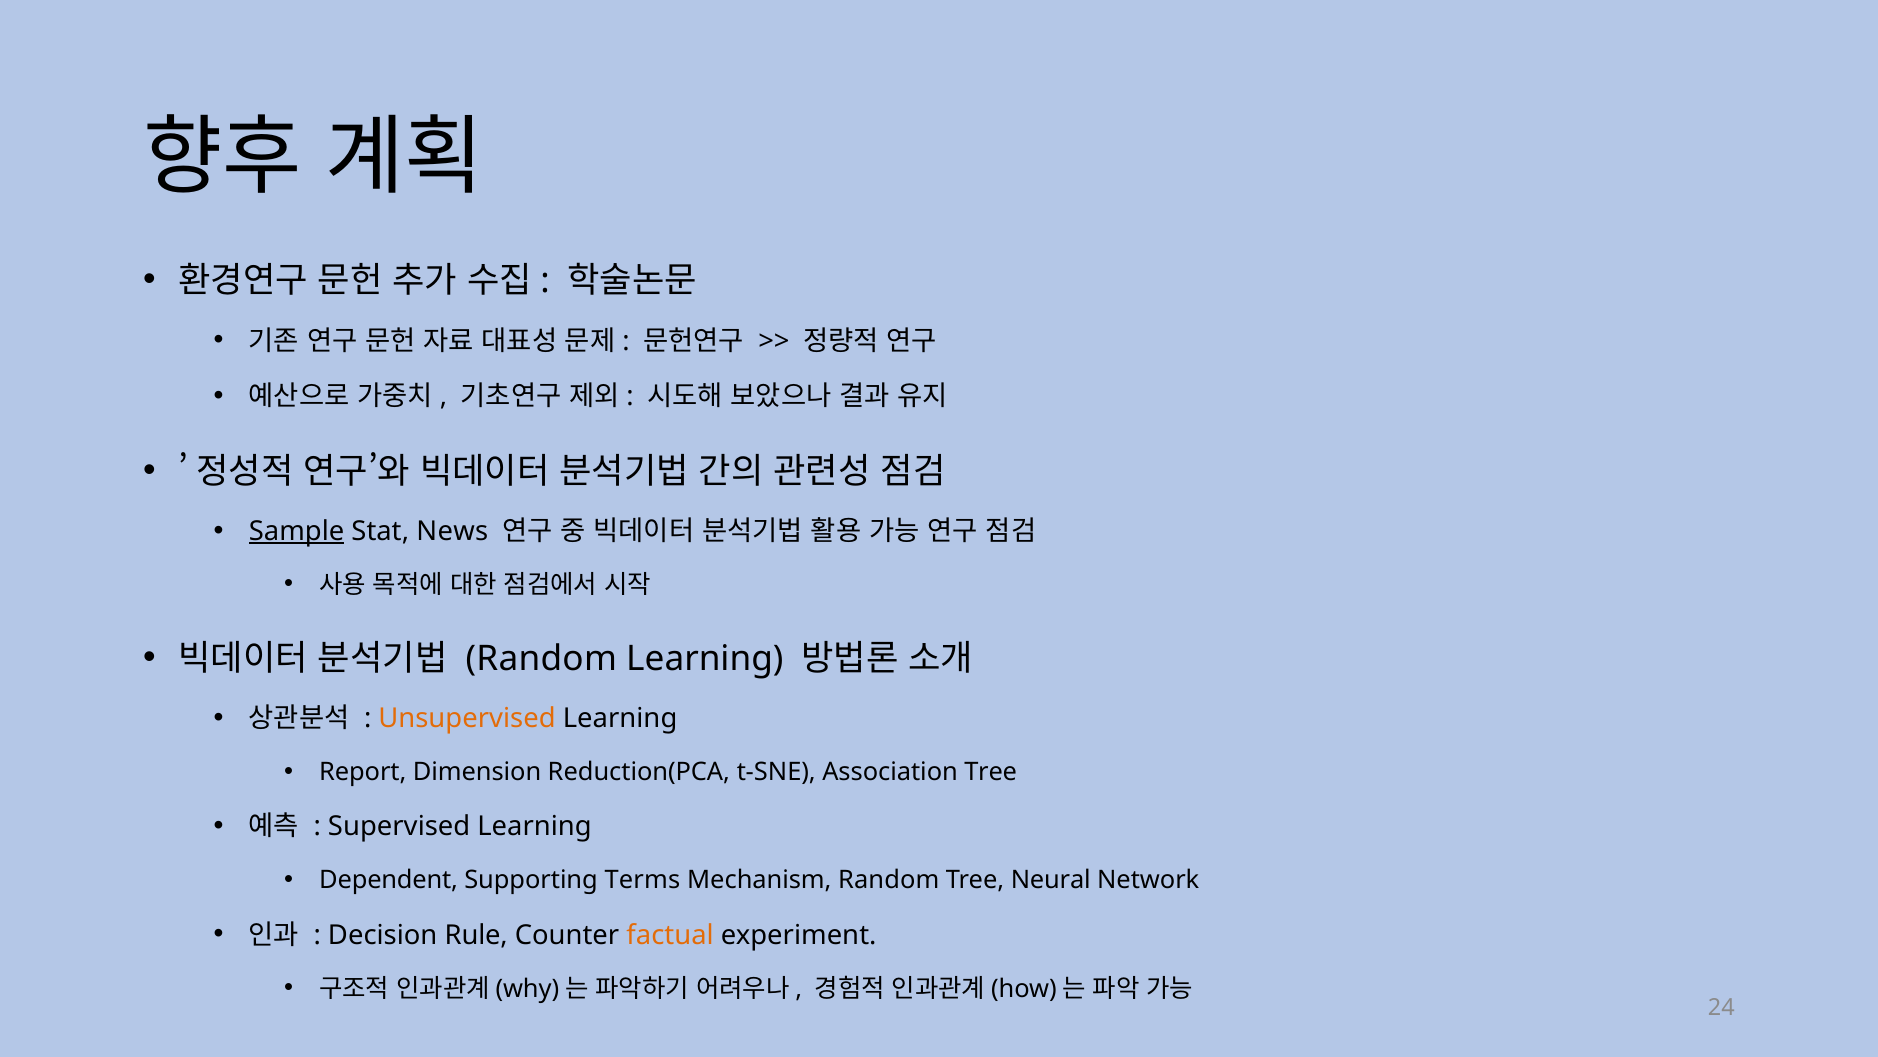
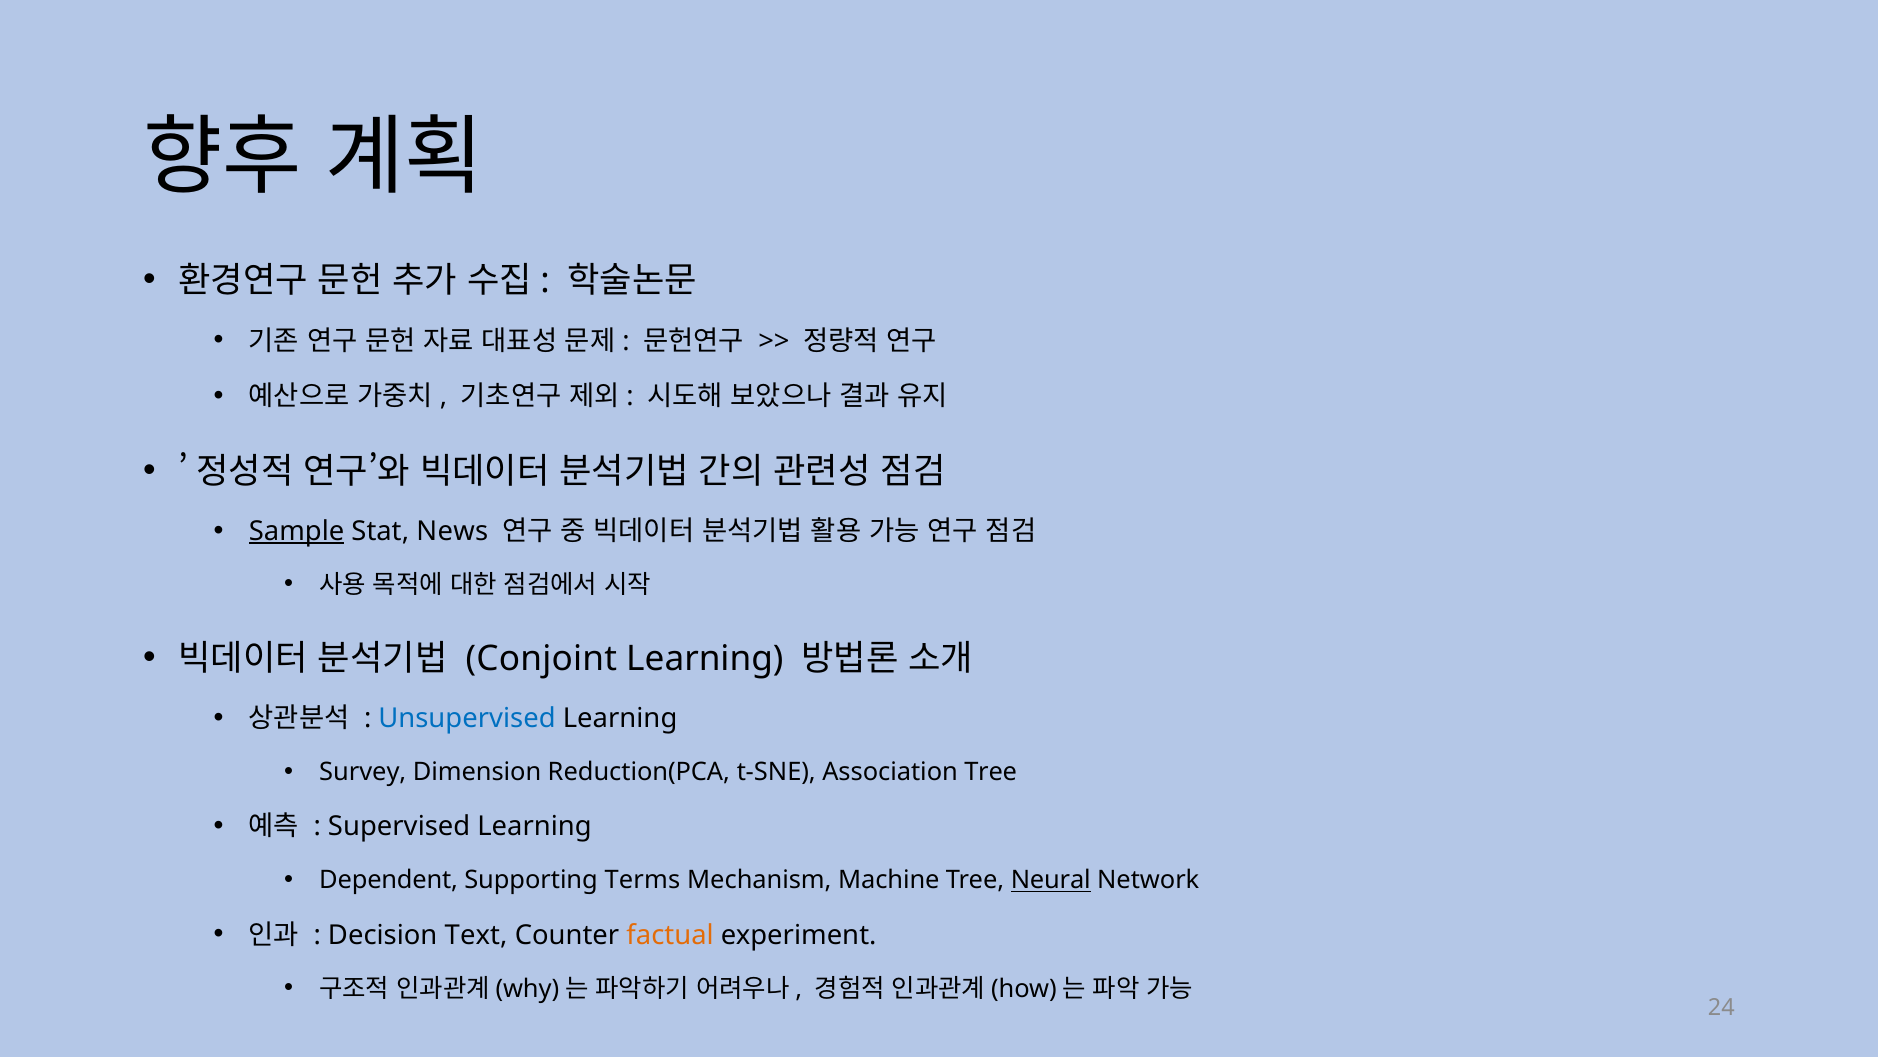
Random: Random -> Conjoint (541, 658)
Unsupervised colour: orange -> blue (467, 718)
Report: Report -> Survey (363, 772)
Mechanism Random: Random -> Machine (889, 880)
Neural underline: none -> present (1051, 880)
Rule: Rule -> Text (476, 935)
